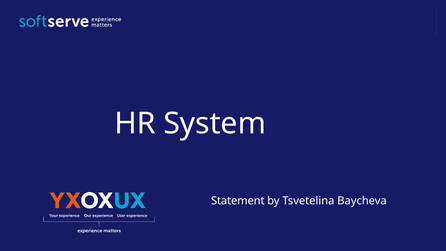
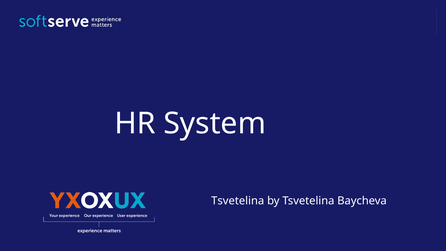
Statement: Statement -> Tsvetelina (238, 201)
